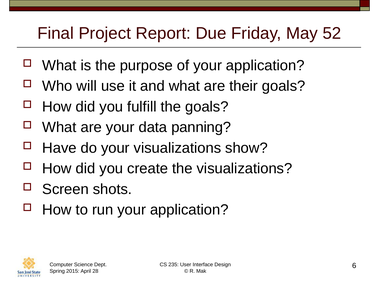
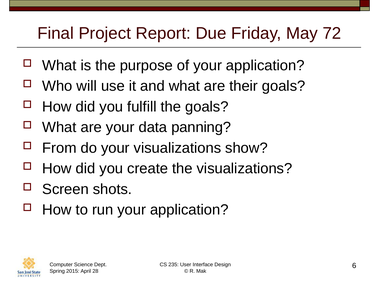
52: 52 -> 72 (332, 33)
Have: Have -> From (59, 148)
